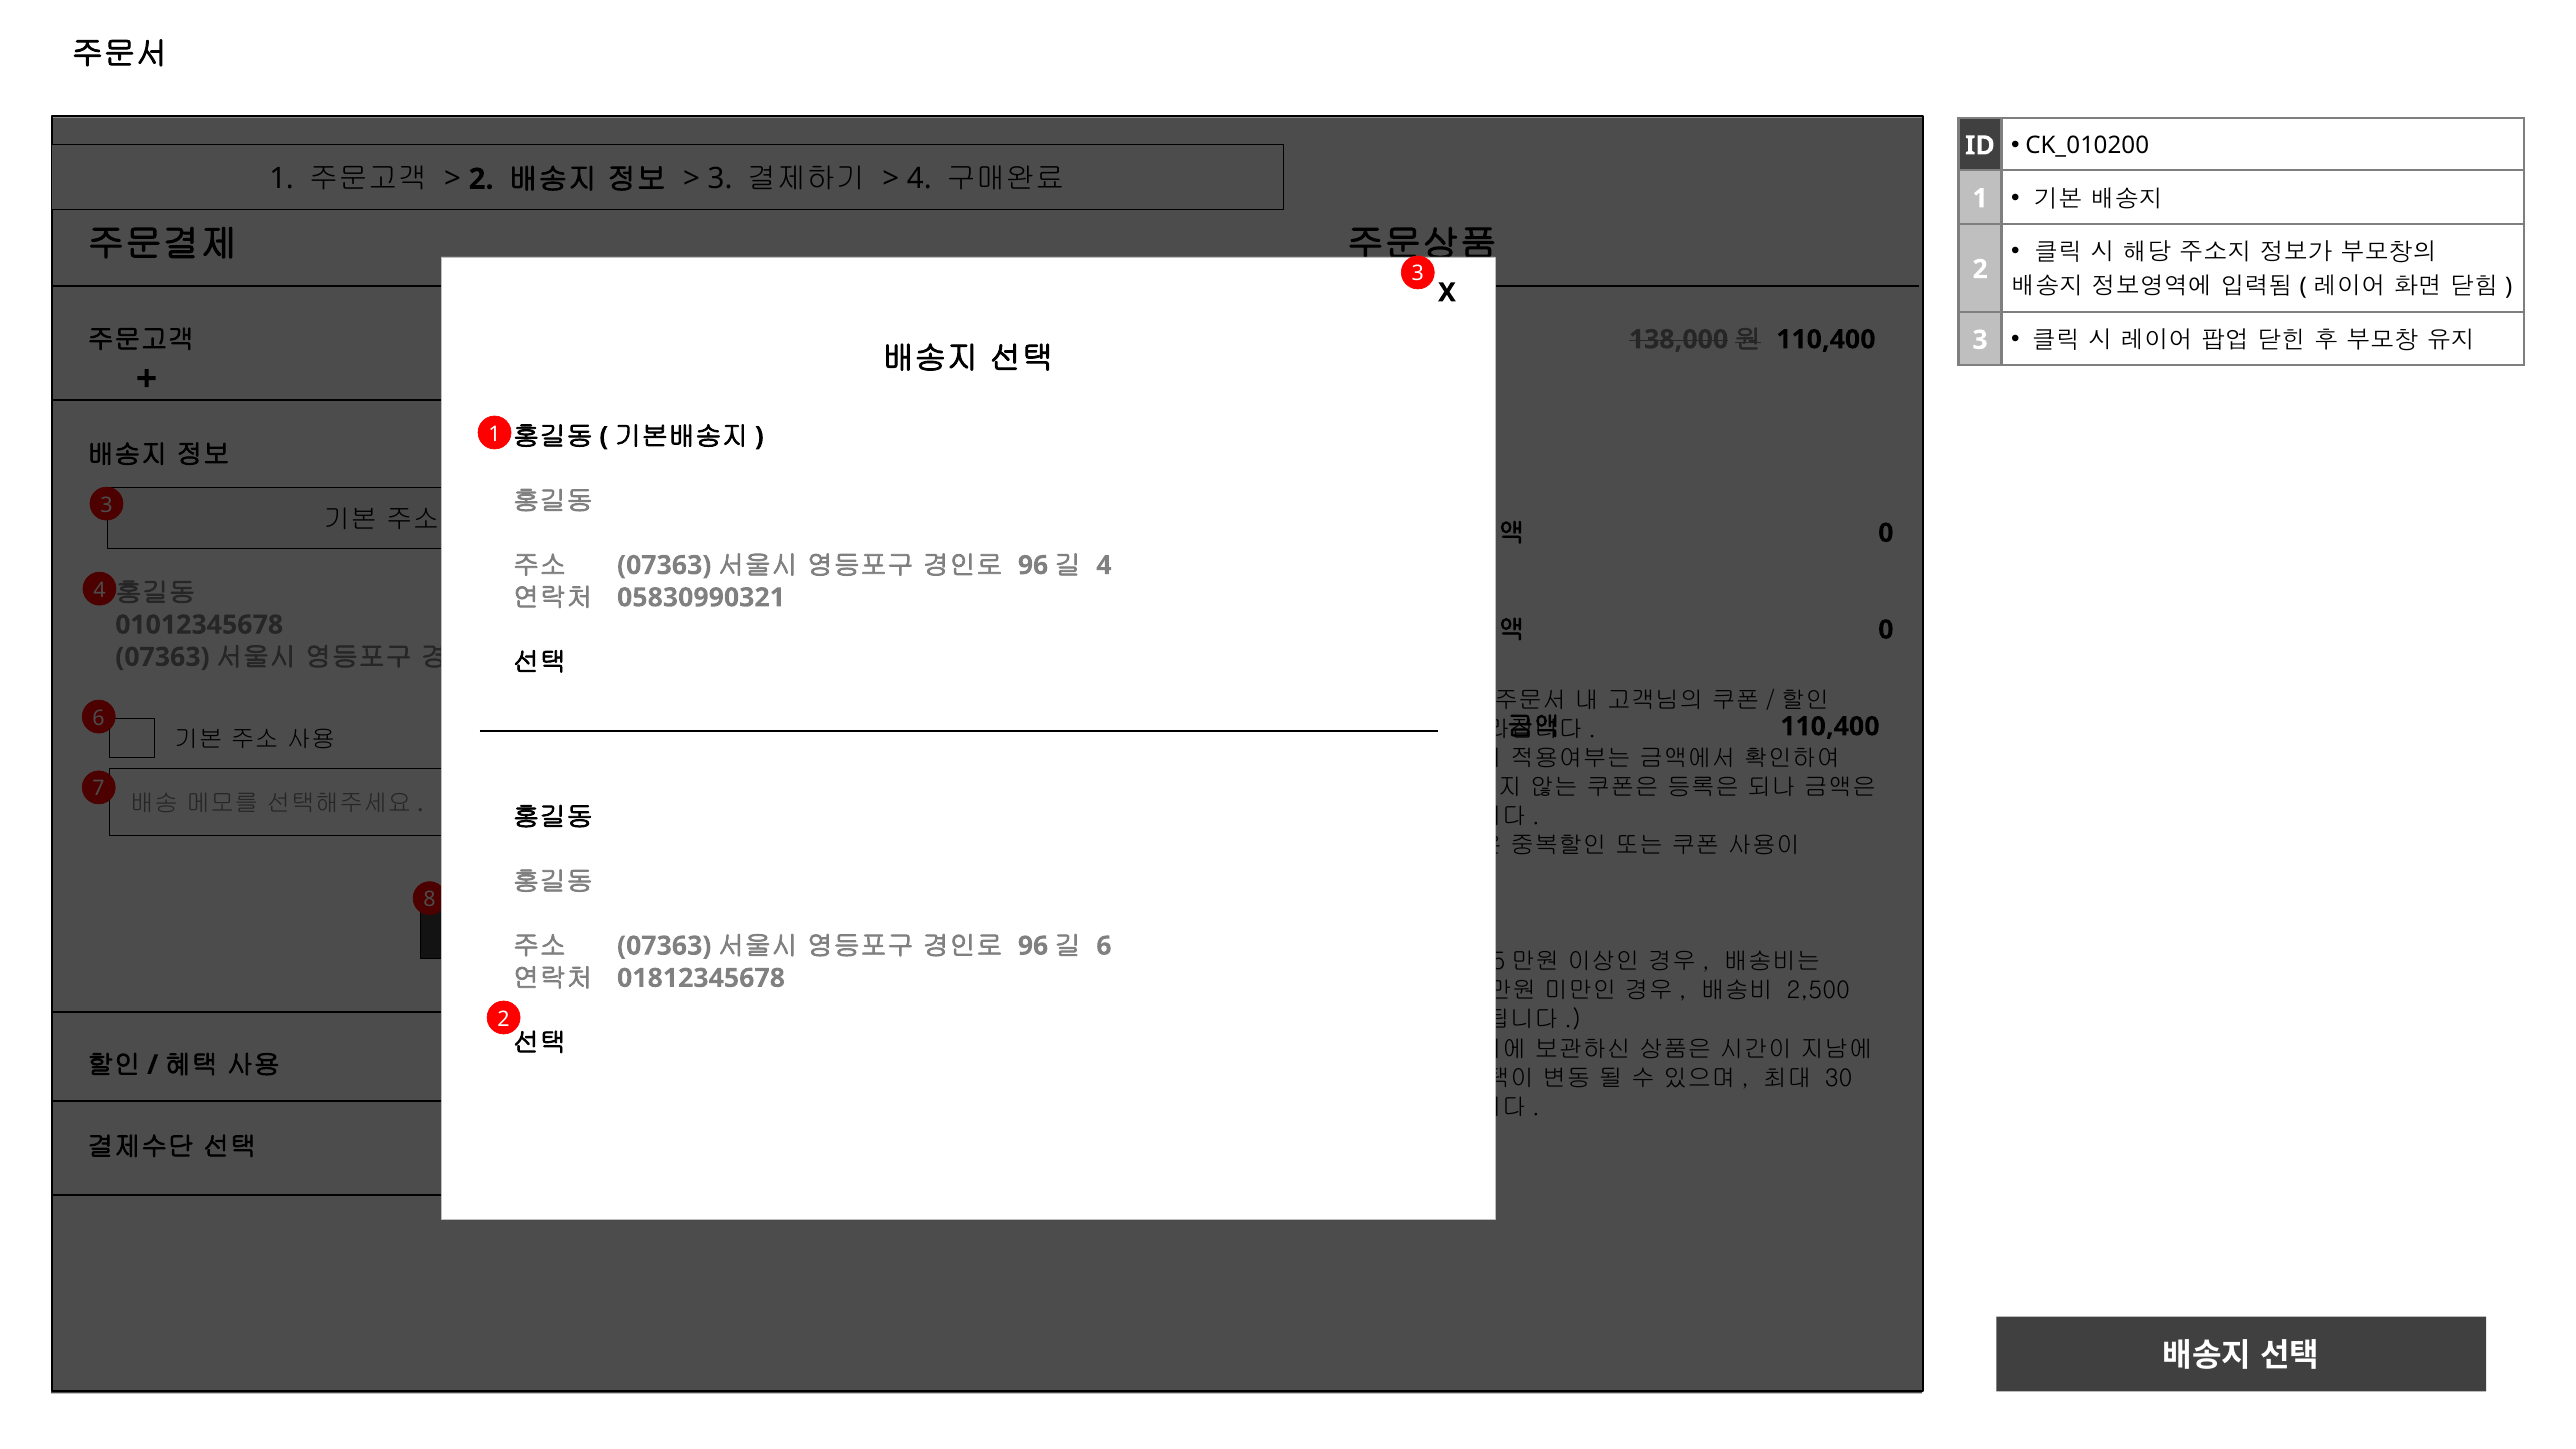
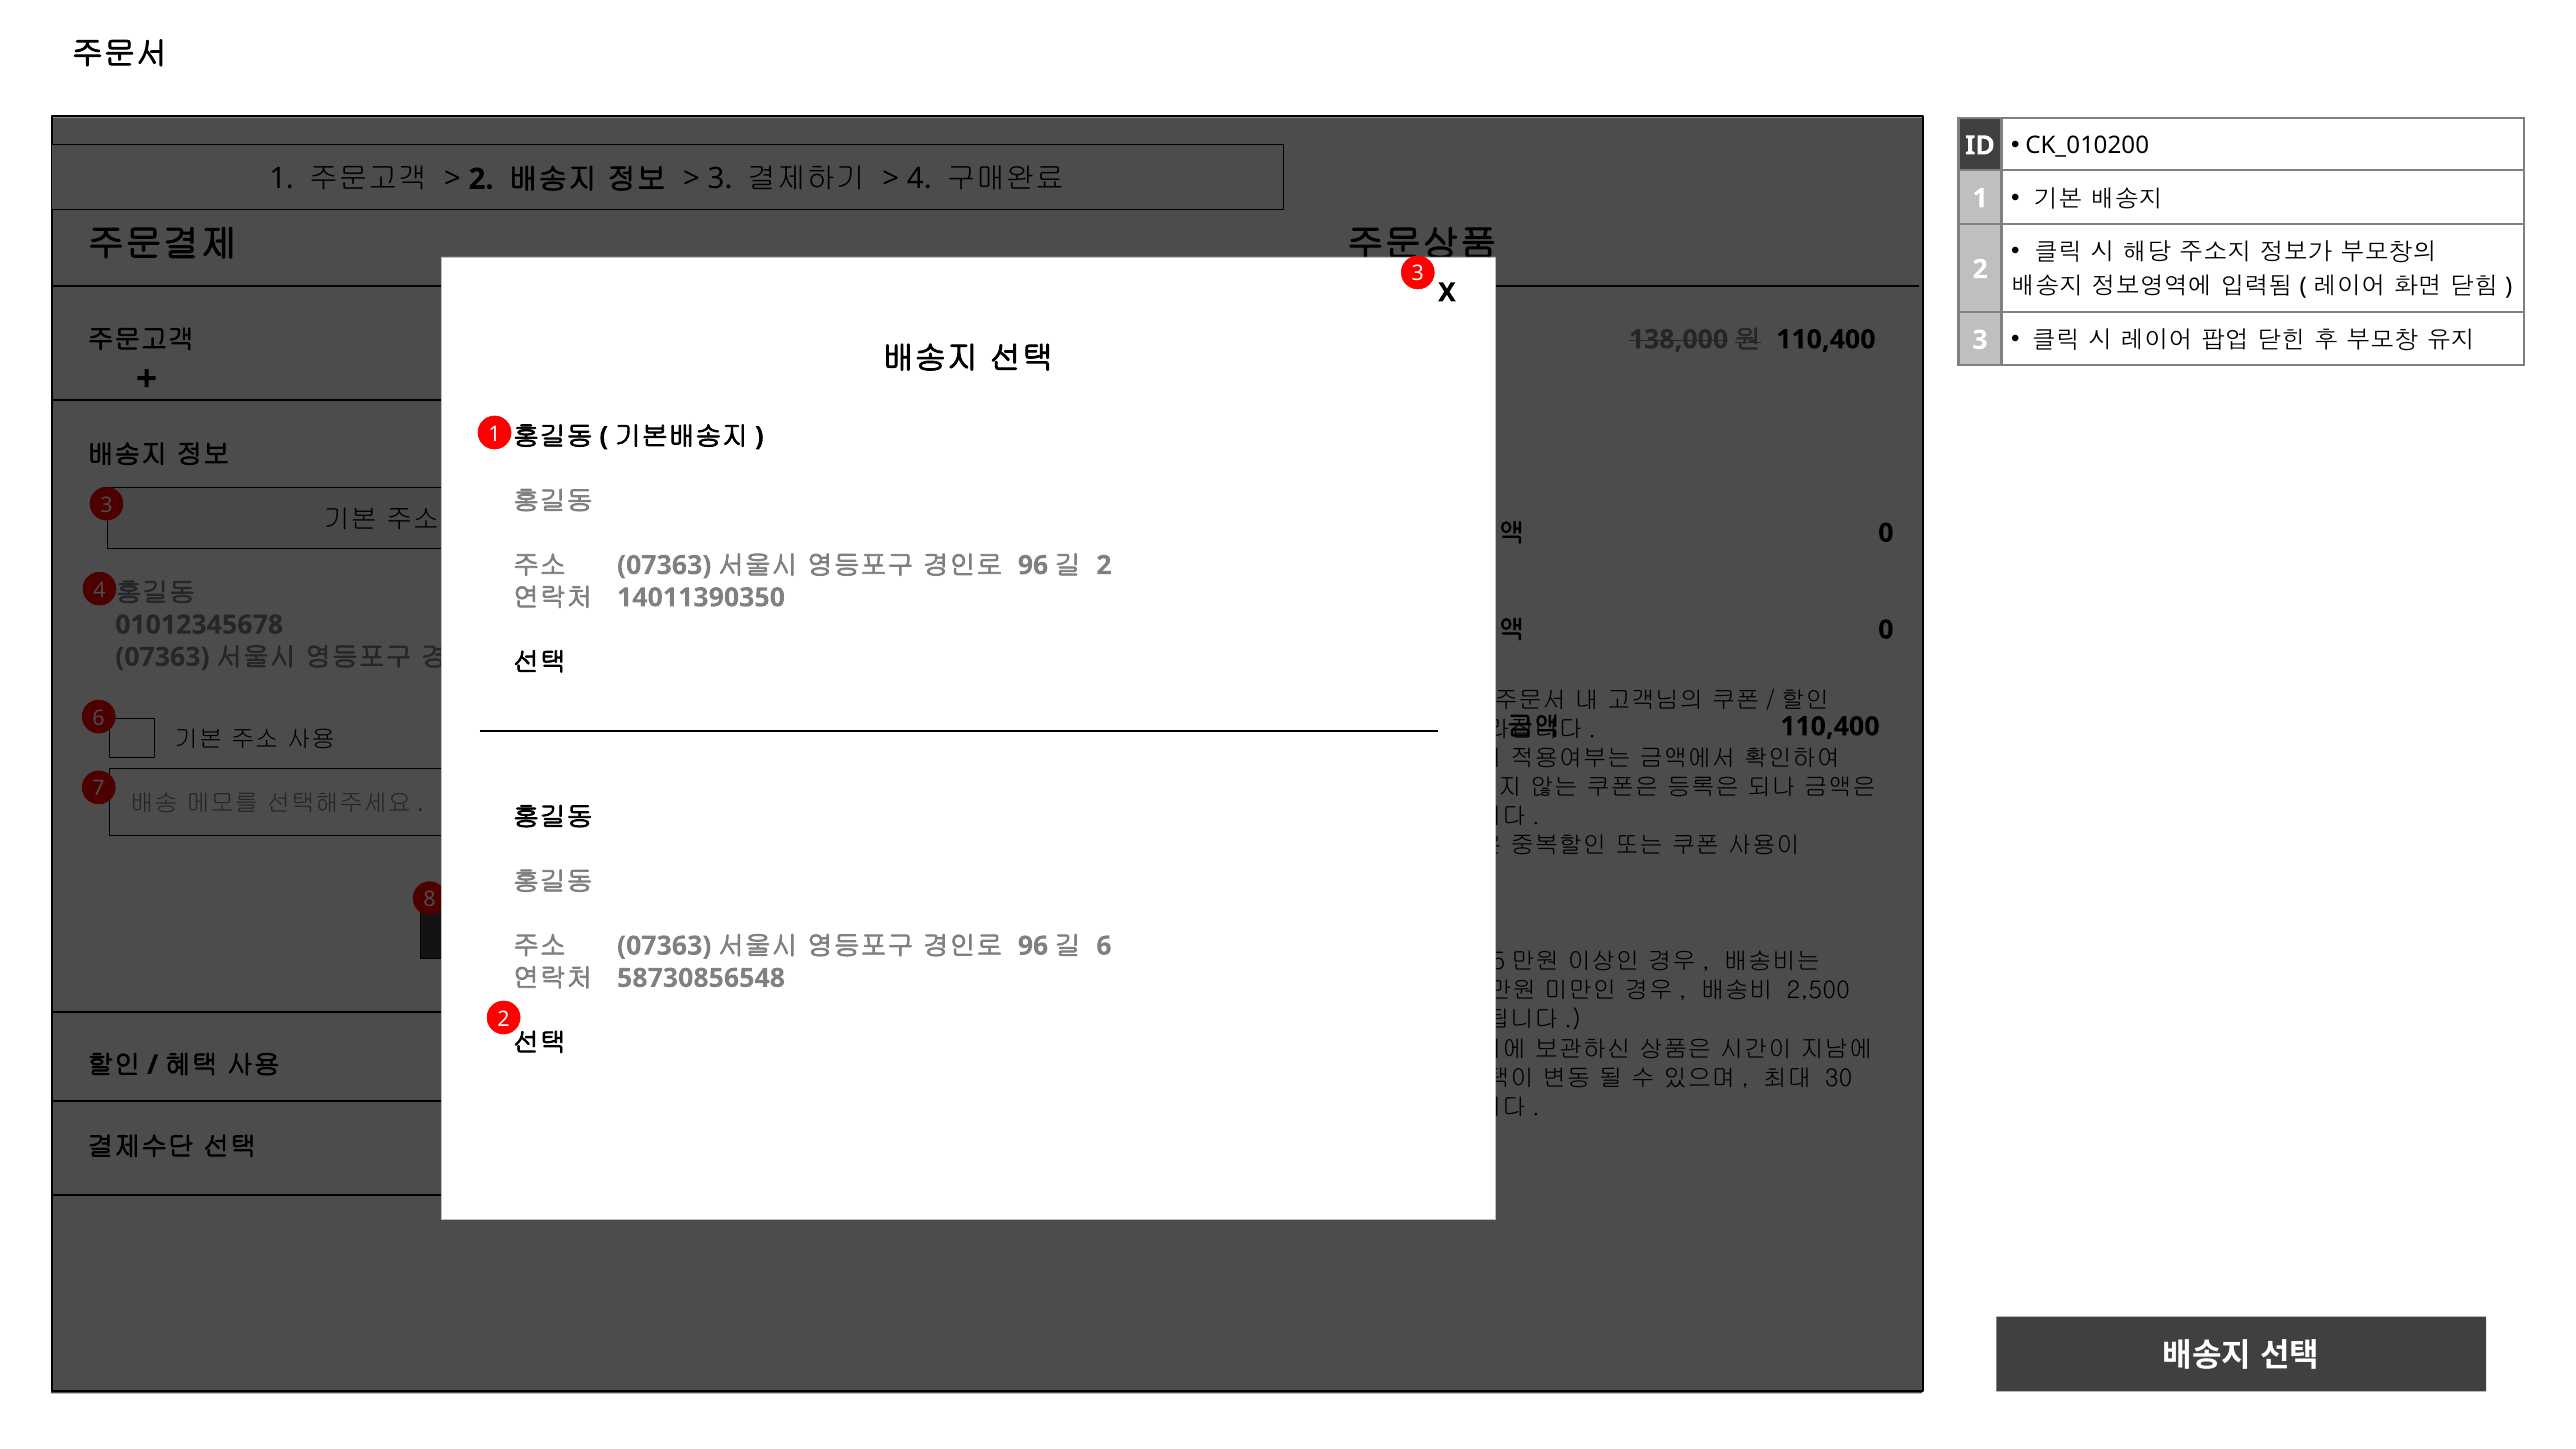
4: 4 -> 2 (1104, 565)
05830990321: 05830990321 -> 14011390350 (701, 598)
01812345678: 01812345678 -> 58730856548 (701, 978)
